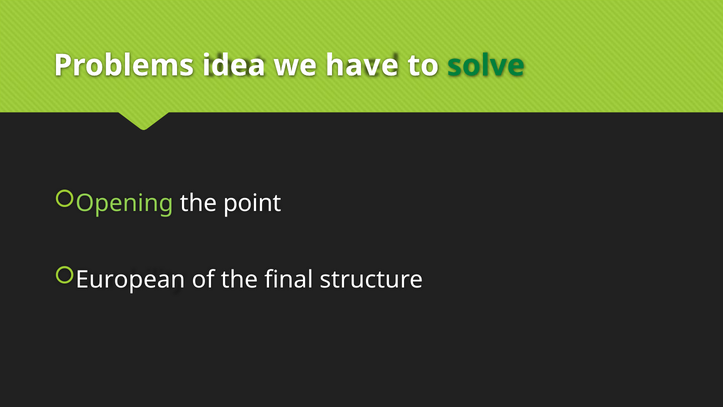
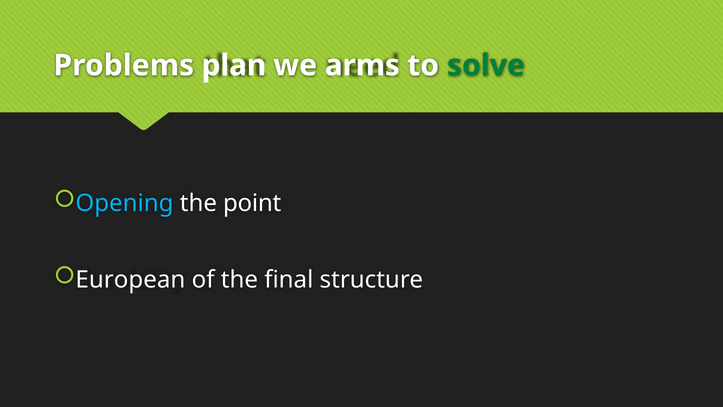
idea: idea -> plan (234, 65)
have: have -> arms (362, 65)
Opening colour: light green -> light blue (125, 203)
